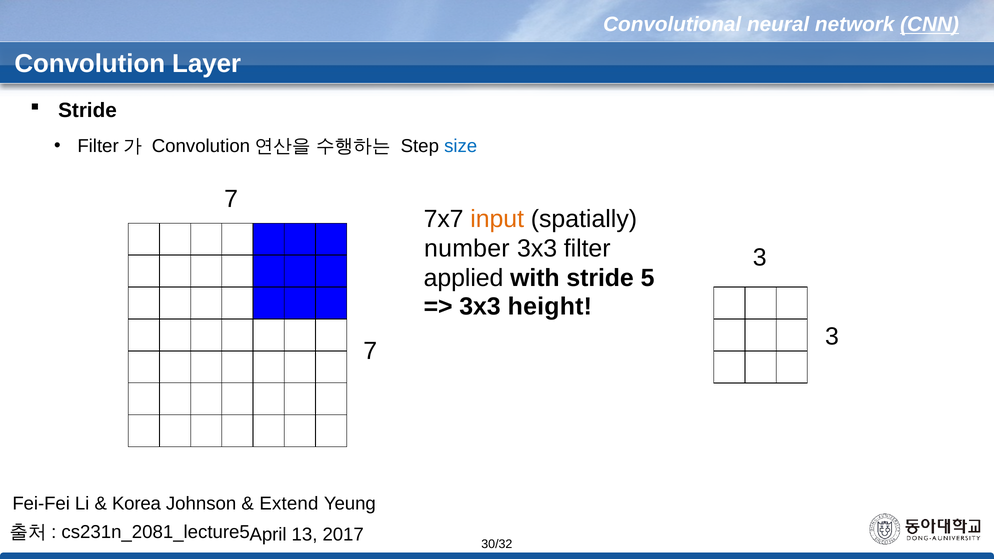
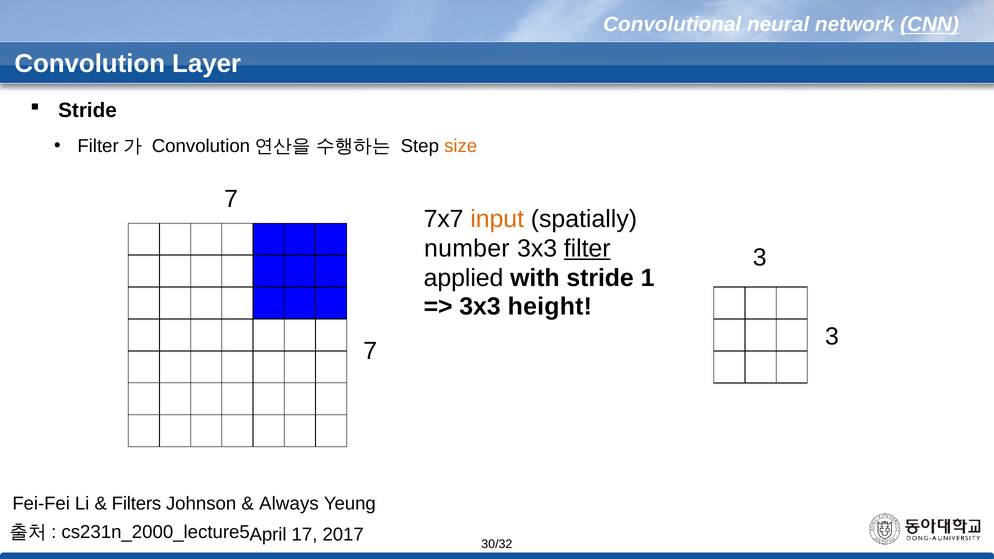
size colour: blue -> orange (461, 146)
filter underline: none -> present (587, 249)
5: 5 -> 1 (648, 278)
Korea: Korea -> Filters (136, 503)
Extend: Extend -> Always (289, 503)
cs231n_2081_lecture5: cs231n_2081_lecture5 -> cs231n_2000_lecture5 (156, 532)
13: 13 -> 17 (305, 535)
